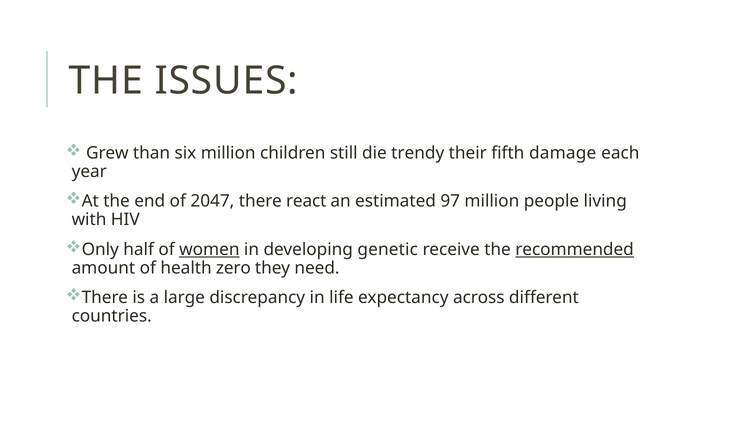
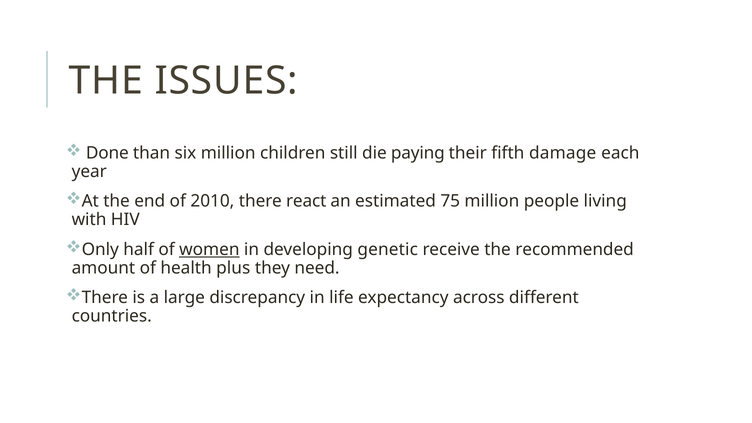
Grew: Grew -> Done (107, 153)
trendy: trendy -> paying (418, 153)
2047: 2047 -> 2010 (212, 201)
97: 97 -> 75 (450, 201)
recommended underline: present -> none (575, 249)
zero: zero -> plus (233, 268)
